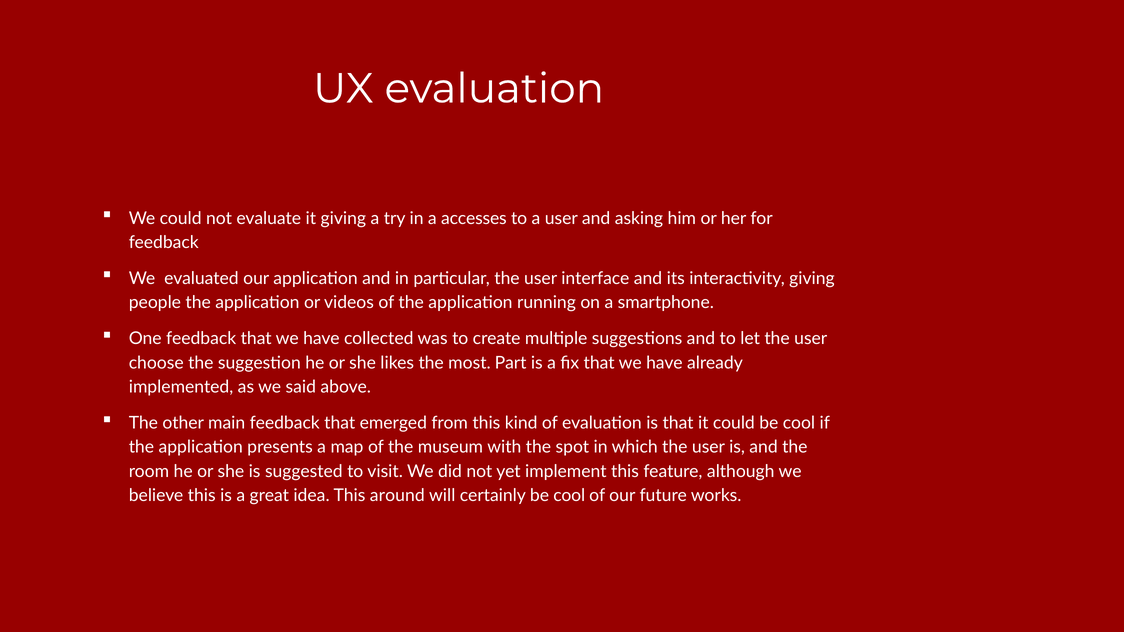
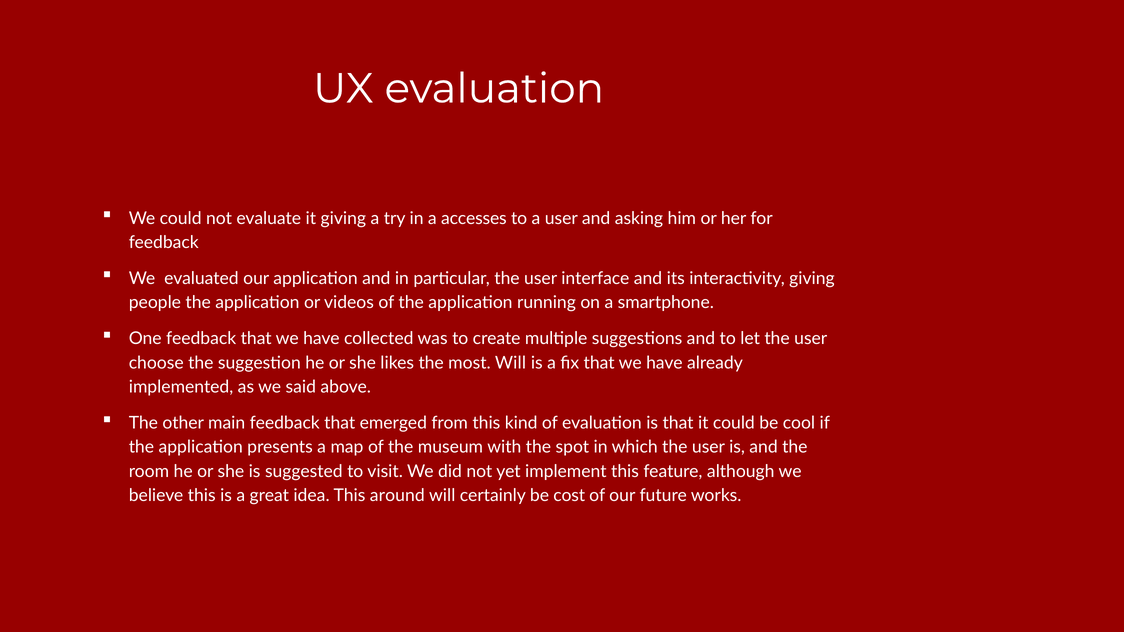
most Part: Part -> Will (510, 363)
certainly be cool: cool -> cost (569, 496)
